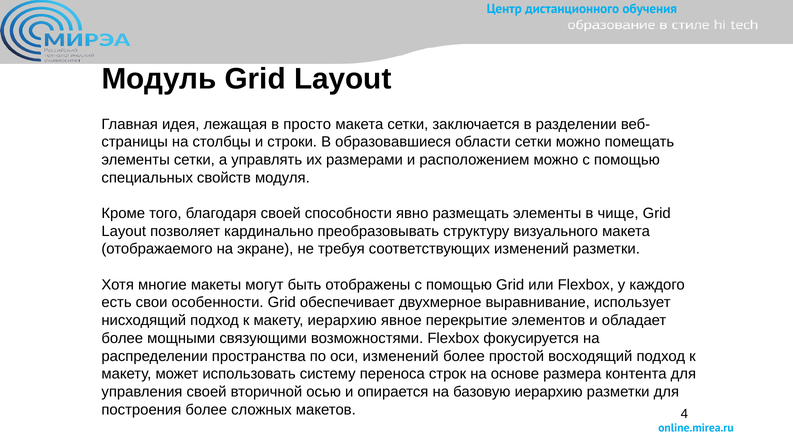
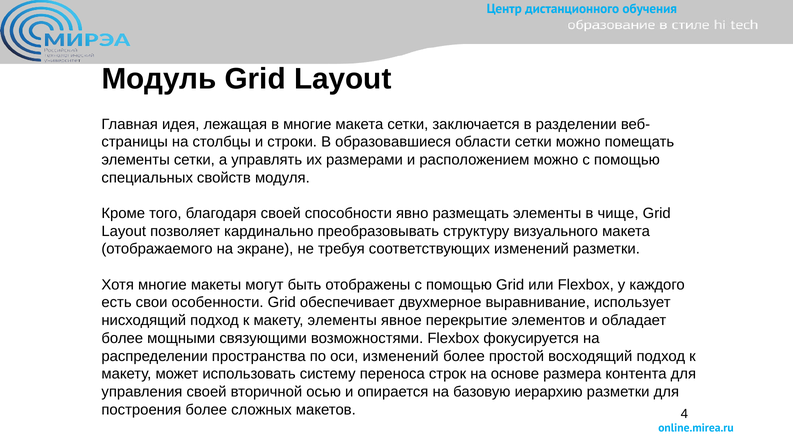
в просто: просто -> многие (307, 124)
макету иерархию: иерархию -> элементы (342, 320)
